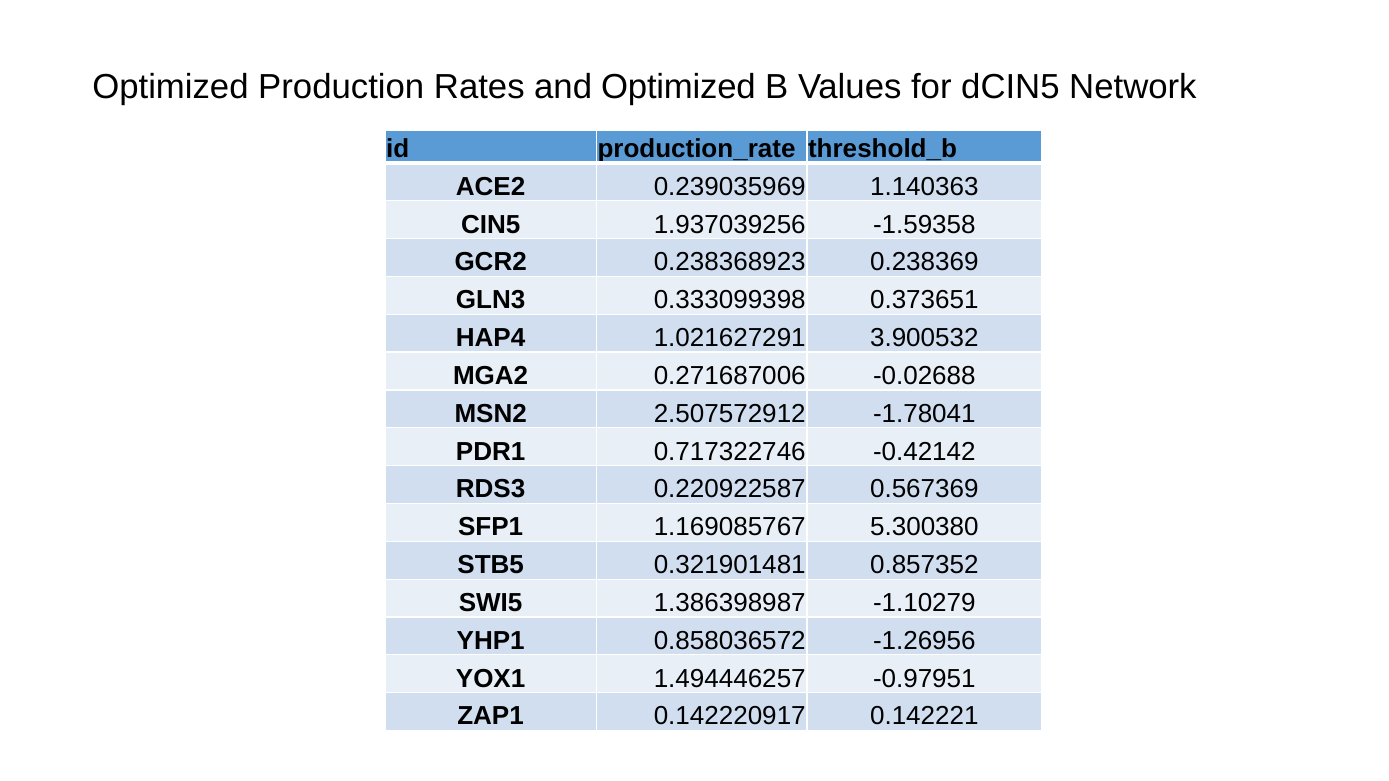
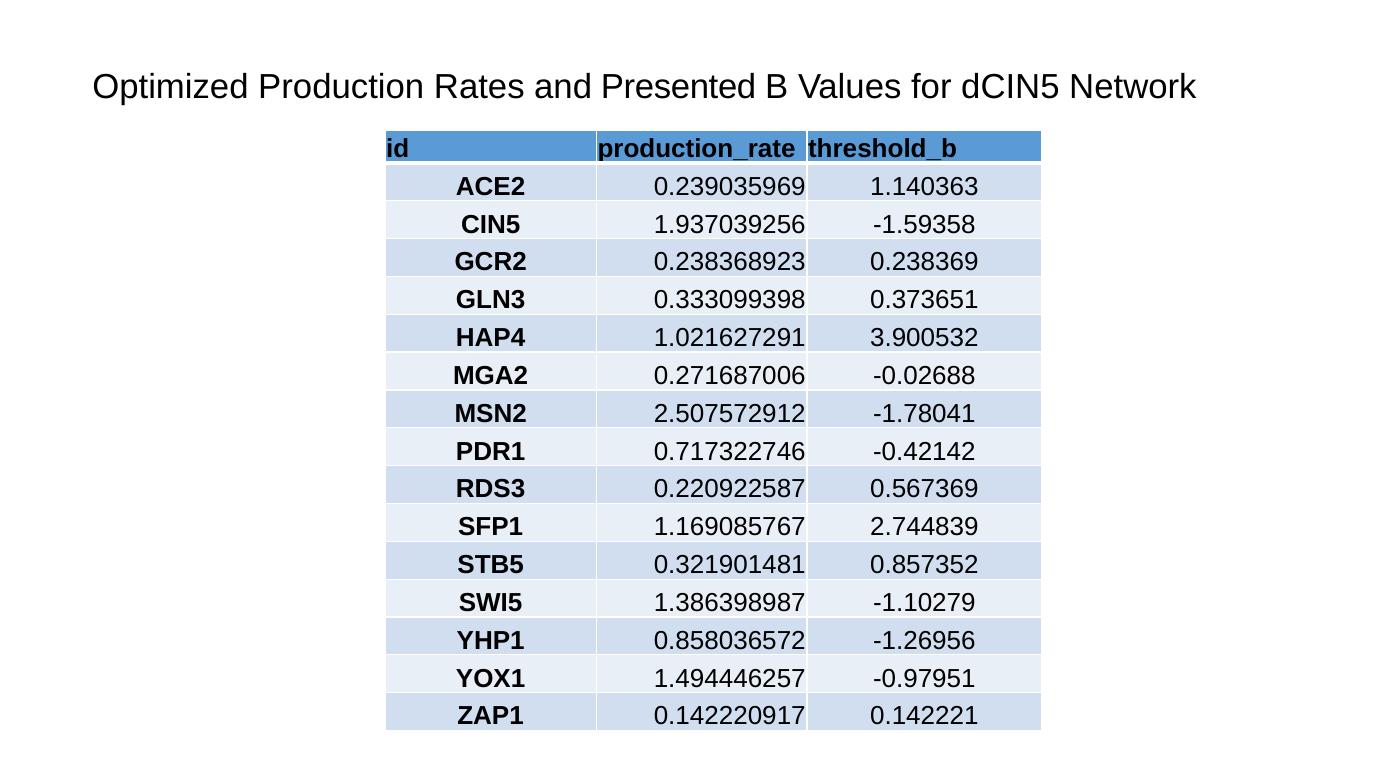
and Optimized: Optimized -> Presented (679, 87)
5.300380: 5.300380 -> 2.744839 (924, 527)
